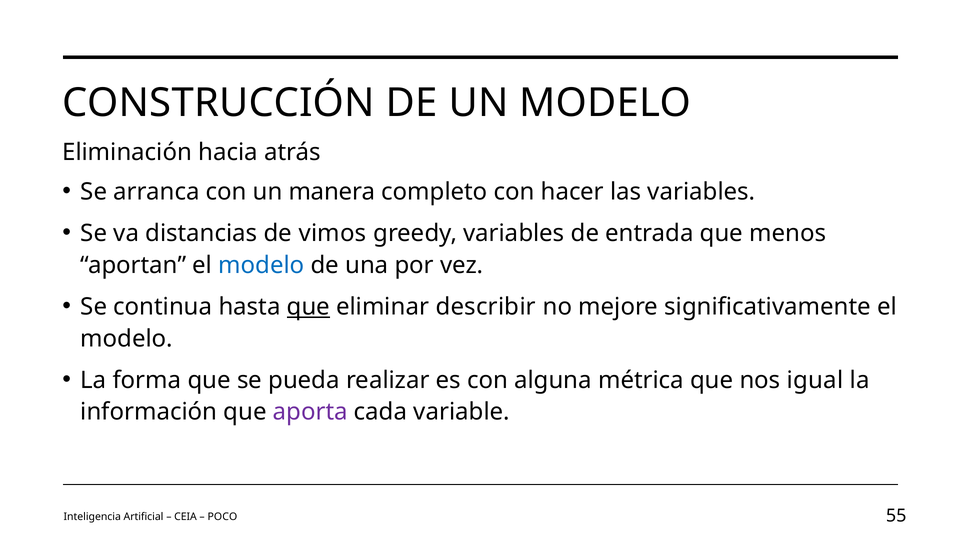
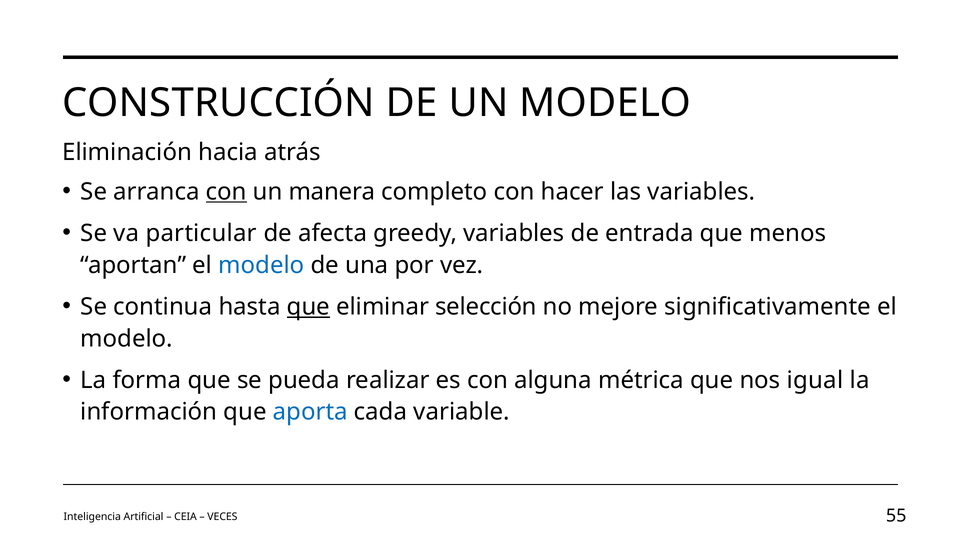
con underline: none -> present (226, 191)
distancias: distancias -> particular (201, 233)
vimos: vimos -> afecta (333, 233)
describir: describir -> selección (486, 307)
aporta colour: purple -> blue (310, 412)
POCO: POCO -> VECES (222, 516)
